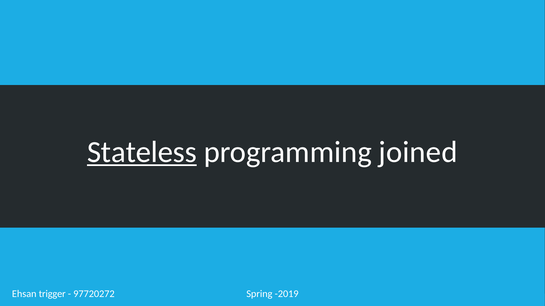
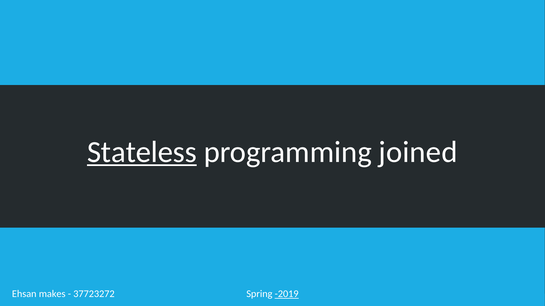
trigger: trigger -> makes (52, 294)
97720272: 97720272 -> 37723272 (94, 294)
-2019 underline: none -> present (287, 294)
